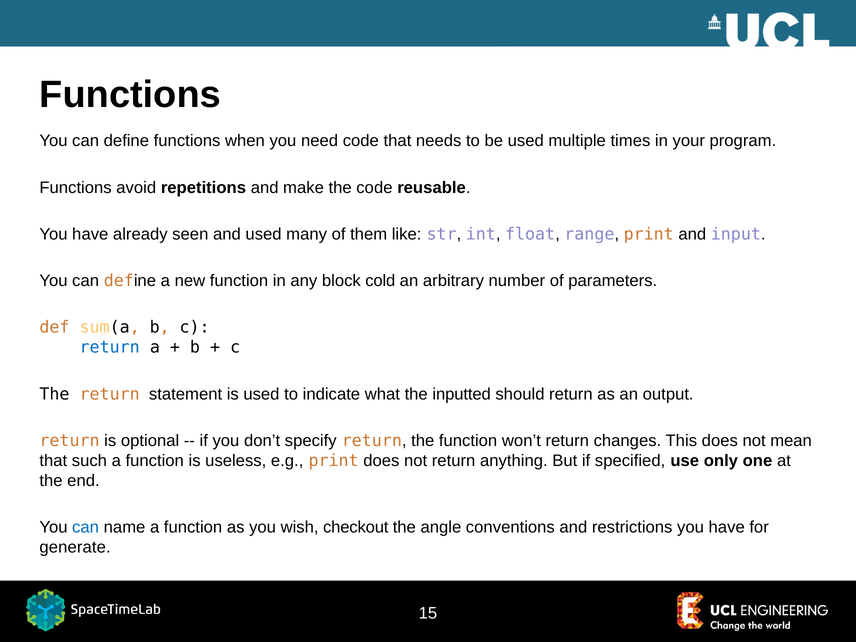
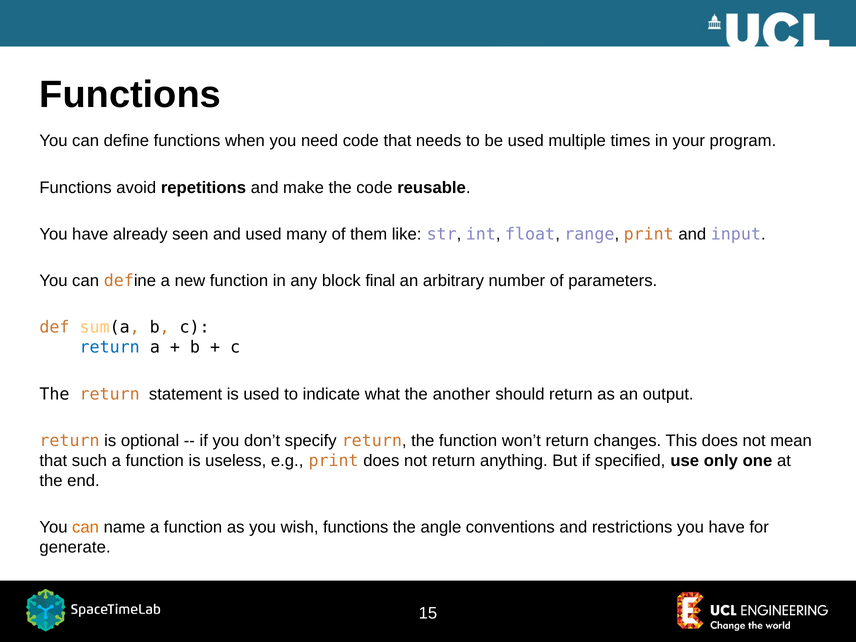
cold: cold -> final (380, 281)
inputted: inputted -> another (461, 394)
can colour: blue -> orange (86, 527)
wish checkout: checkout -> functions (356, 527)
